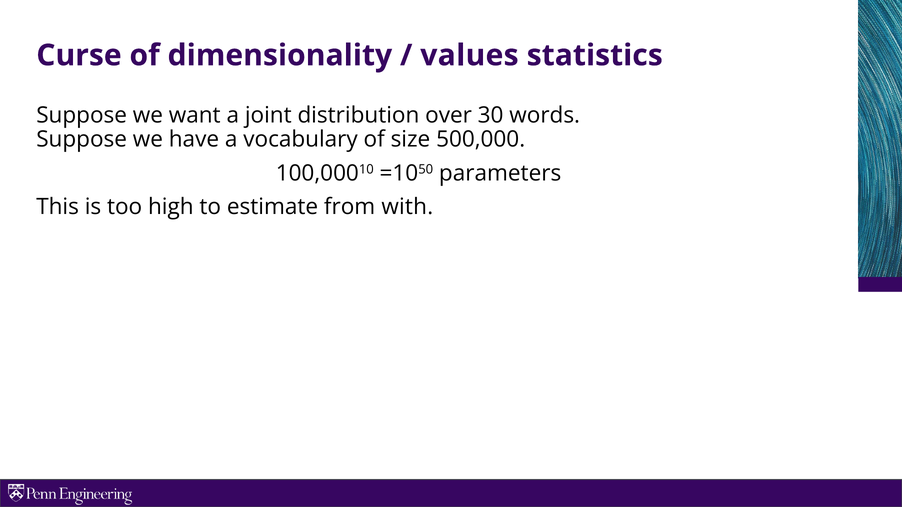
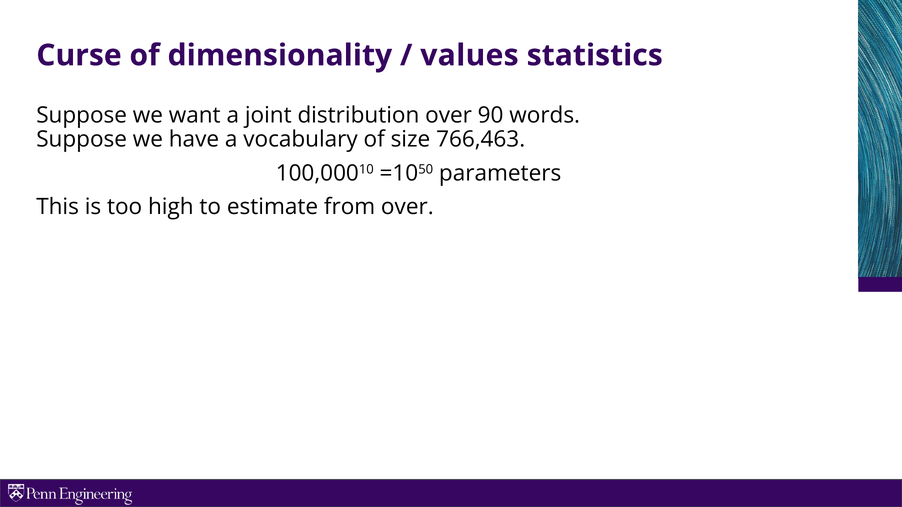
30: 30 -> 90 (491, 115)
500,000: 500,000 -> 766,463 (481, 140)
from with: with -> over (407, 207)
